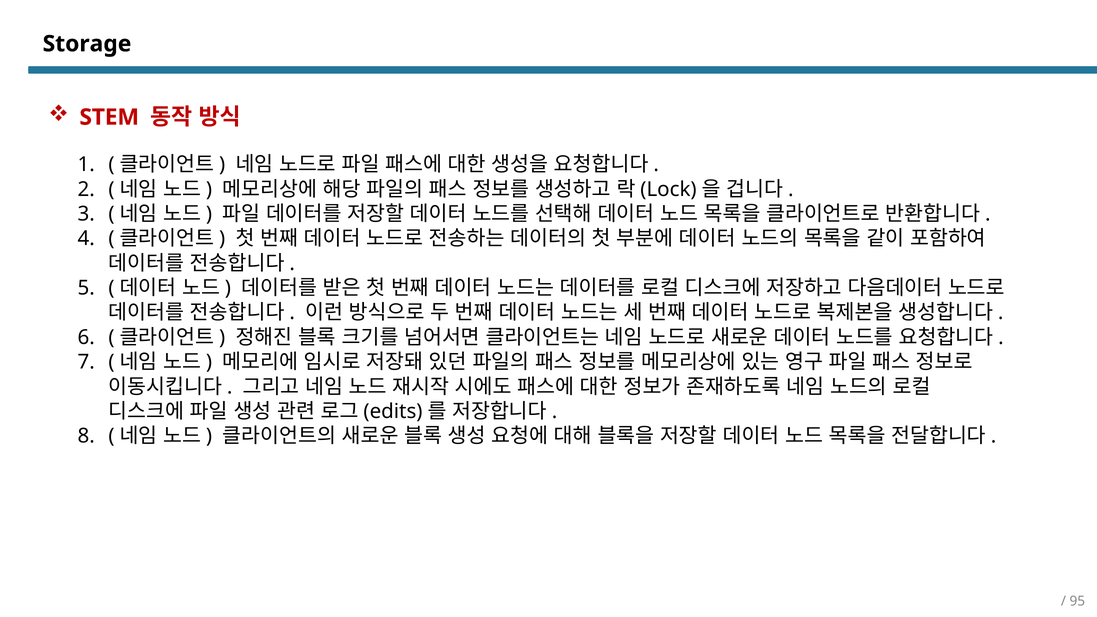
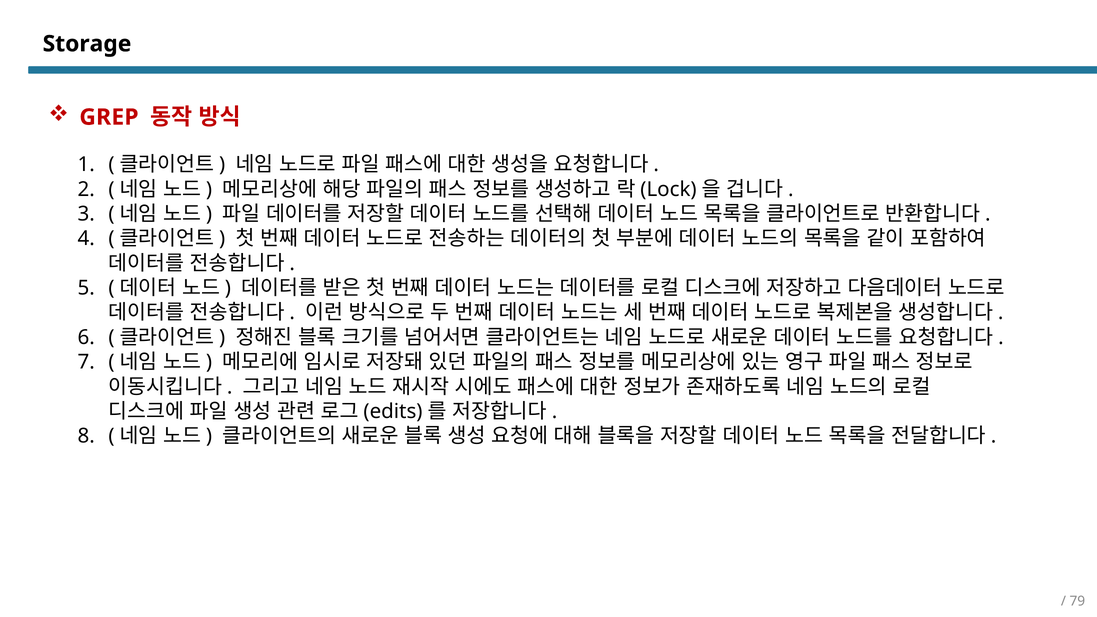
STEM: STEM -> GREP (109, 117)
95: 95 -> 79 (1077, 601)
